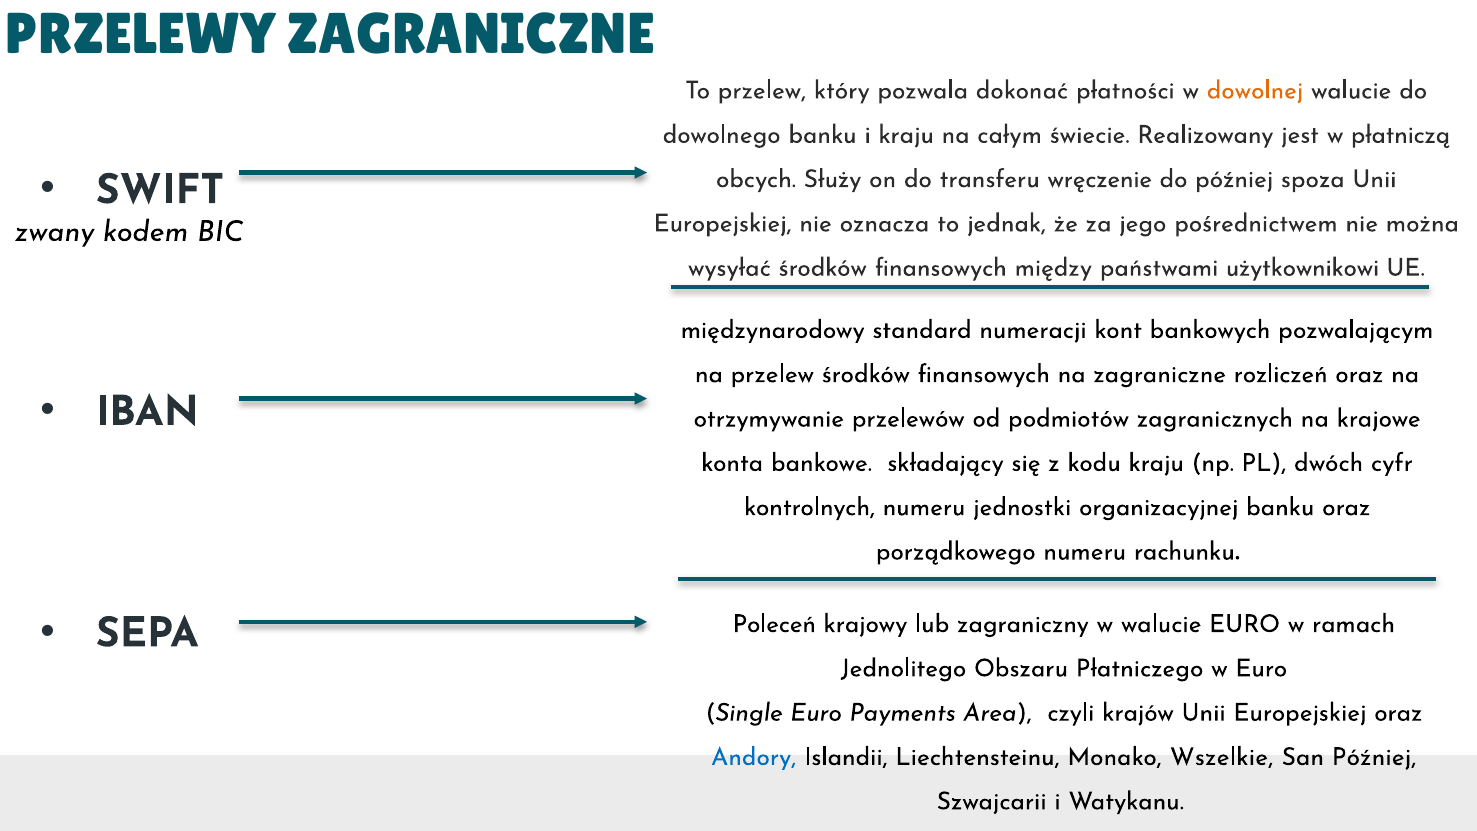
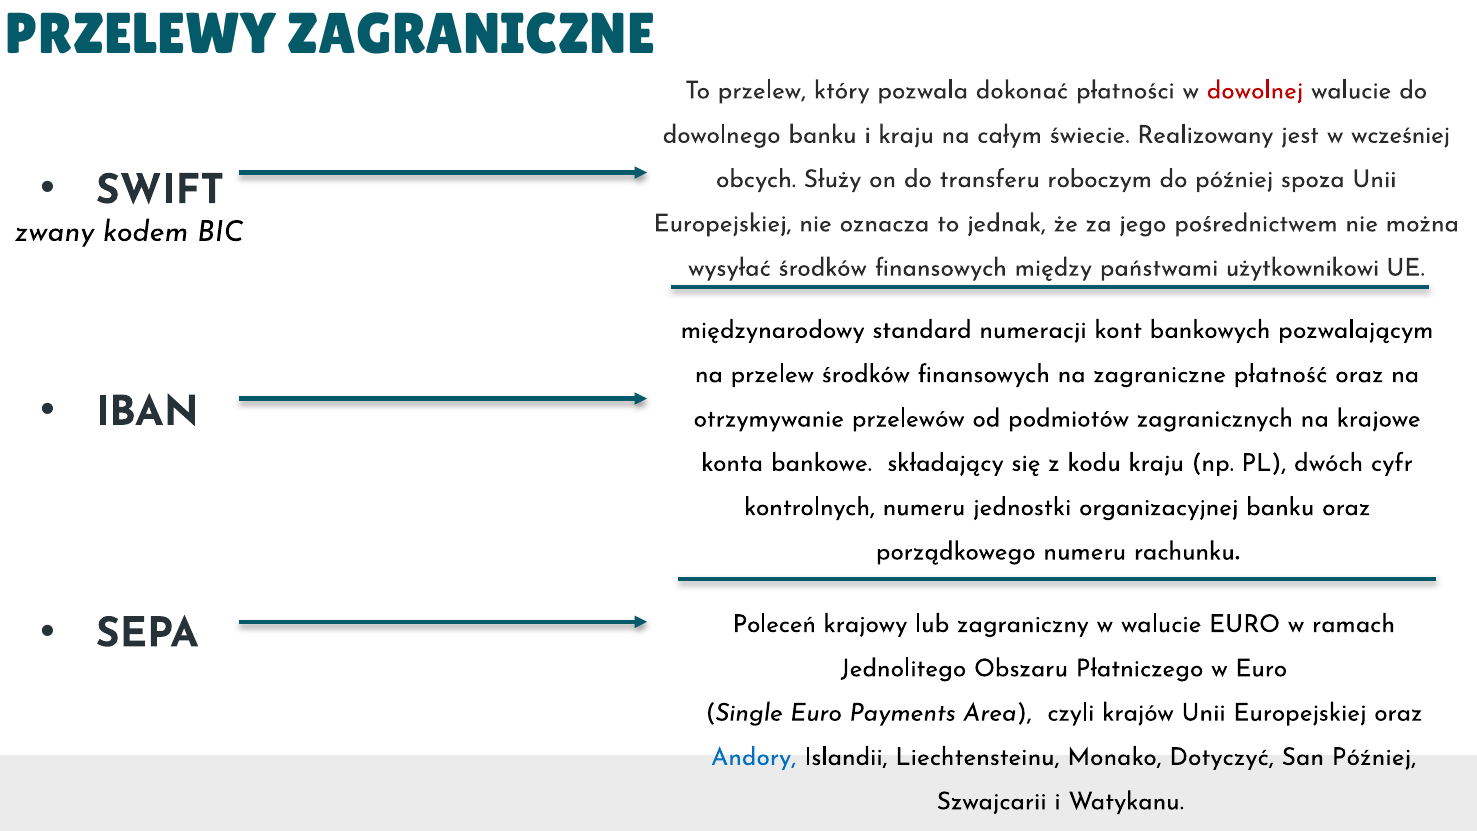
dowolnej colour: orange -> red (1255, 90)
płatniczą: płatniczą -> wcześniej (1400, 135)
wręczenie: wręczenie -> roboczym (1100, 179)
rozliczeń: rozliczeń -> płatność (1281, 374)
Wszelkie: Wszelkie -> Dotyczyć (1222, 757)
